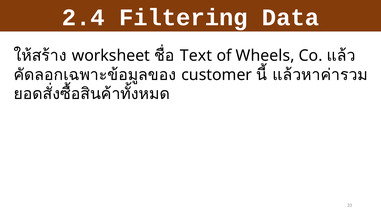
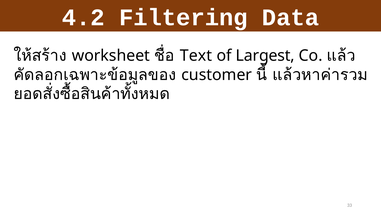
2.4: 2.4 -> 4.2 (83, 17)
Wheels: Wheels -> Largest (265, 56)
